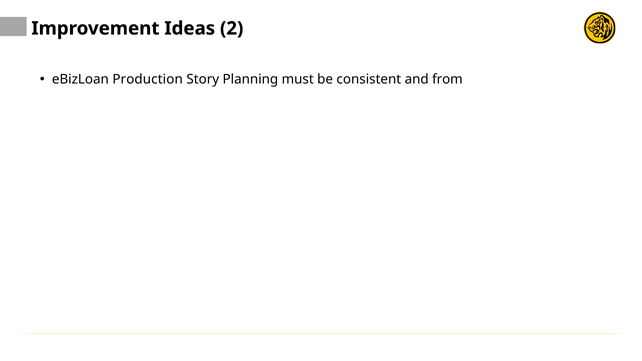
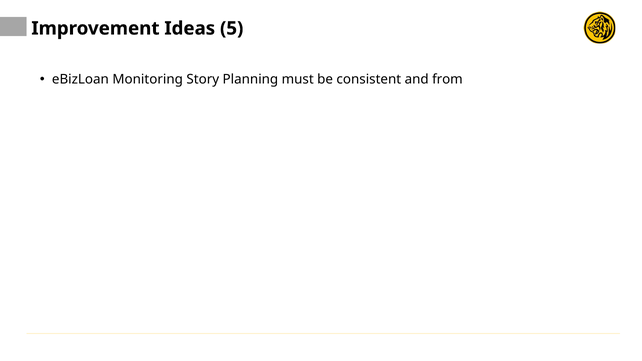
2: 2 -> 5 (232, 28)
Production: Production -> Monitoring (148, 79)
